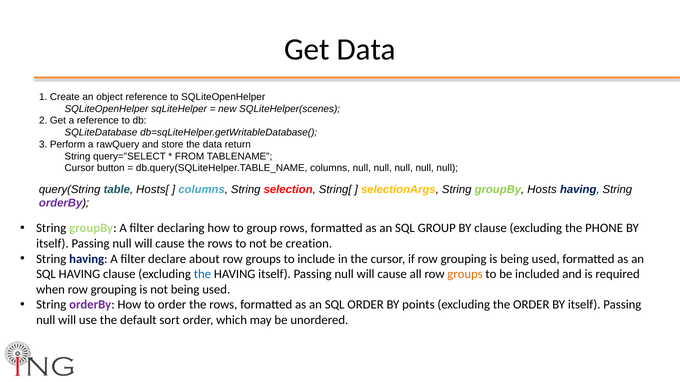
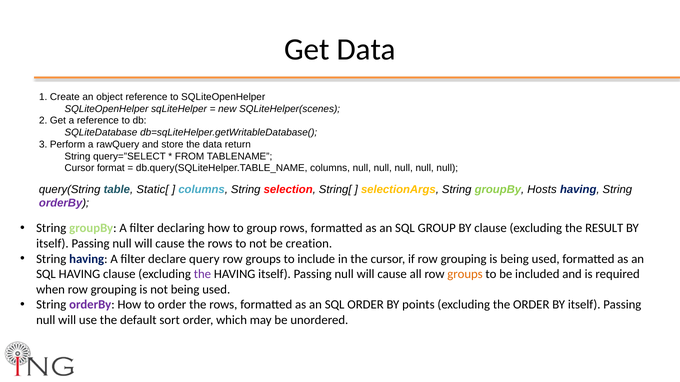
button: button -> format (111, 168)
Hosts[: Hosts[ -> Static[ (152, 190)
PHONE: PHONE -> RESULT (604, 229)
about: about -> query (204, 259)
the colour: blue -> purple (202, 274)
